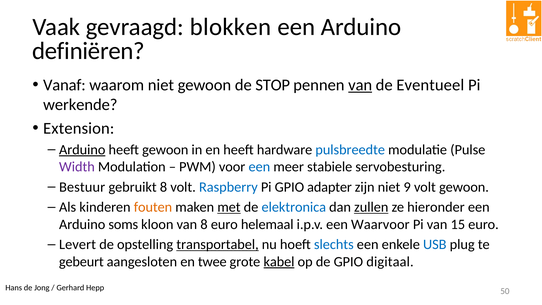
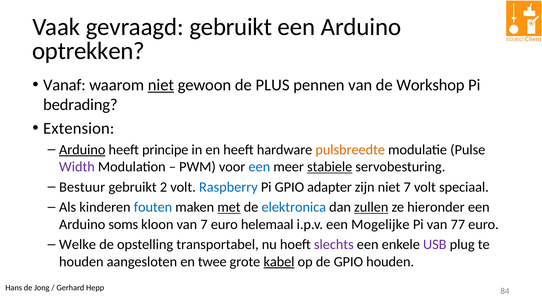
gevraagd blokken: blokken -> gebruikt (231, 27)
definiëren: definiëren -> optrekken (88, 51)
niet underline: none -> present (161, 85)
STOP: STOP -> PLUS (273, 85)
van underline: present -> none (360, 85)
Eventueel: Eventueel -> Workshop (430, 85)
werkende: werkende -> bedrading (80, 105)
heeft gewoon: gewoon -> principe (165, 150)
pulsbreedte colour: blue -> orange (350, 150)
stabiele underline: none -> present (330, 167)
gebruikt 8: 8 -> 2 (164, 187)
niet 9: 9 -> 7 (407, 187)
volt gewoon: gewoon -> speciaal (464, 187)
fouten colour: orange -> blue (153, 207)
van 8: 8 -> 7 (204, 224)
Waarvoor: Waarvoor -> Mogelijke (380, 224)
15: 15 -> 77 (458, 224)
Levert: Levert -> Welke (78, 244)
transportabel underline: present -> none (218, 244)
slechts colour: blue -> purple (334, 244)
USB colour: blue -> purple (435, 244)
gebeurt: gebeurt -> houden (81, 262)
GPIO digitaal: digitaal -> houden (390, 262)
50: 50 -> 84 (505, 291)
